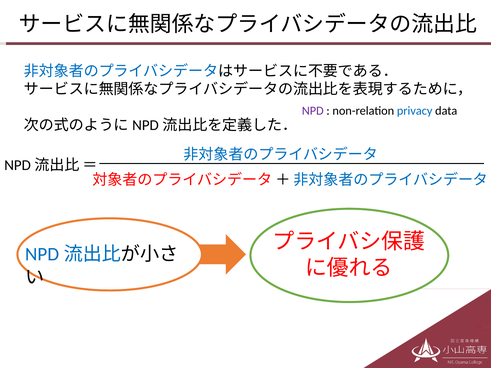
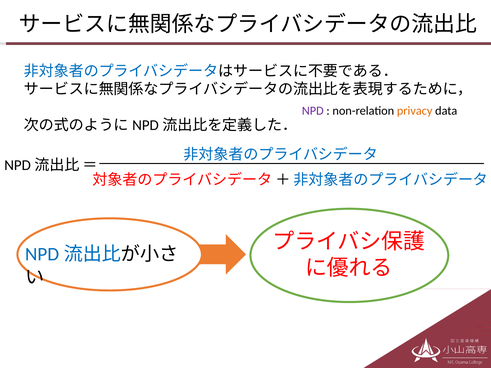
privacy colour: blue -> orange (415, 111)
